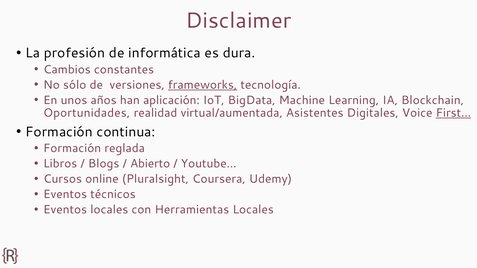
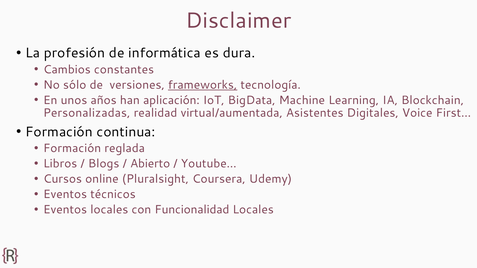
Oportunidades: Oportunidades -> Personalizadas (87, 113)
First… underline: present -> none (453, 113)
Herramientas: Herramientas -> Funcionalidad (192, 210)
